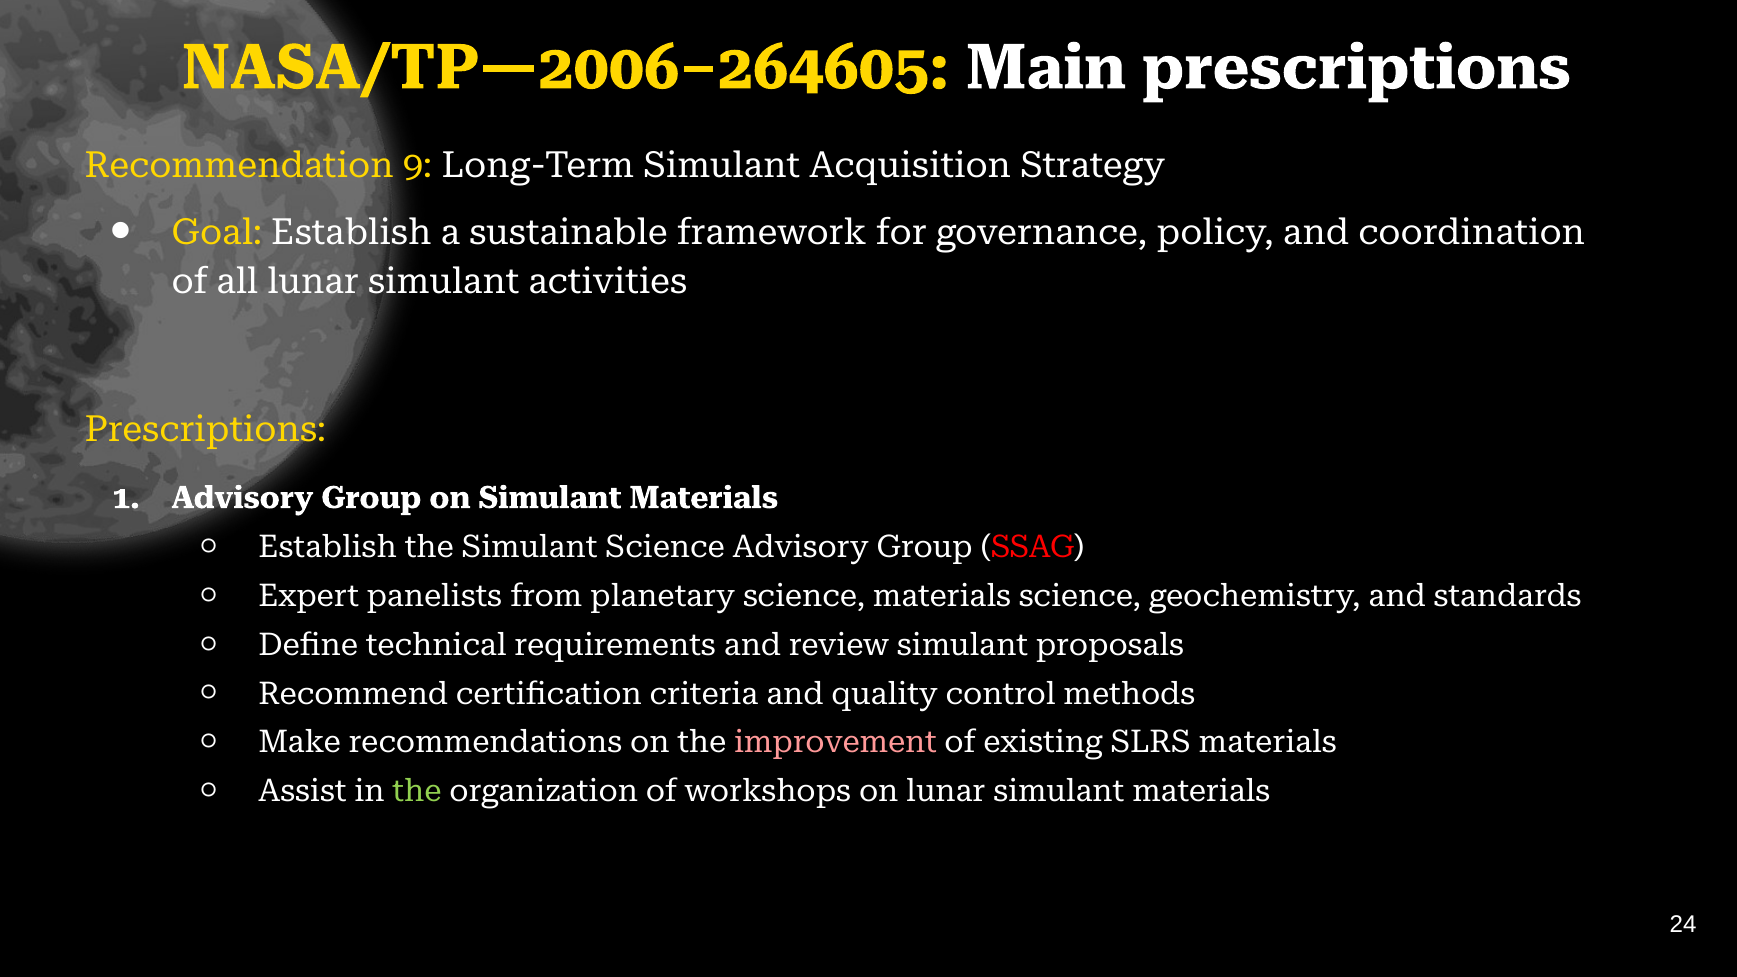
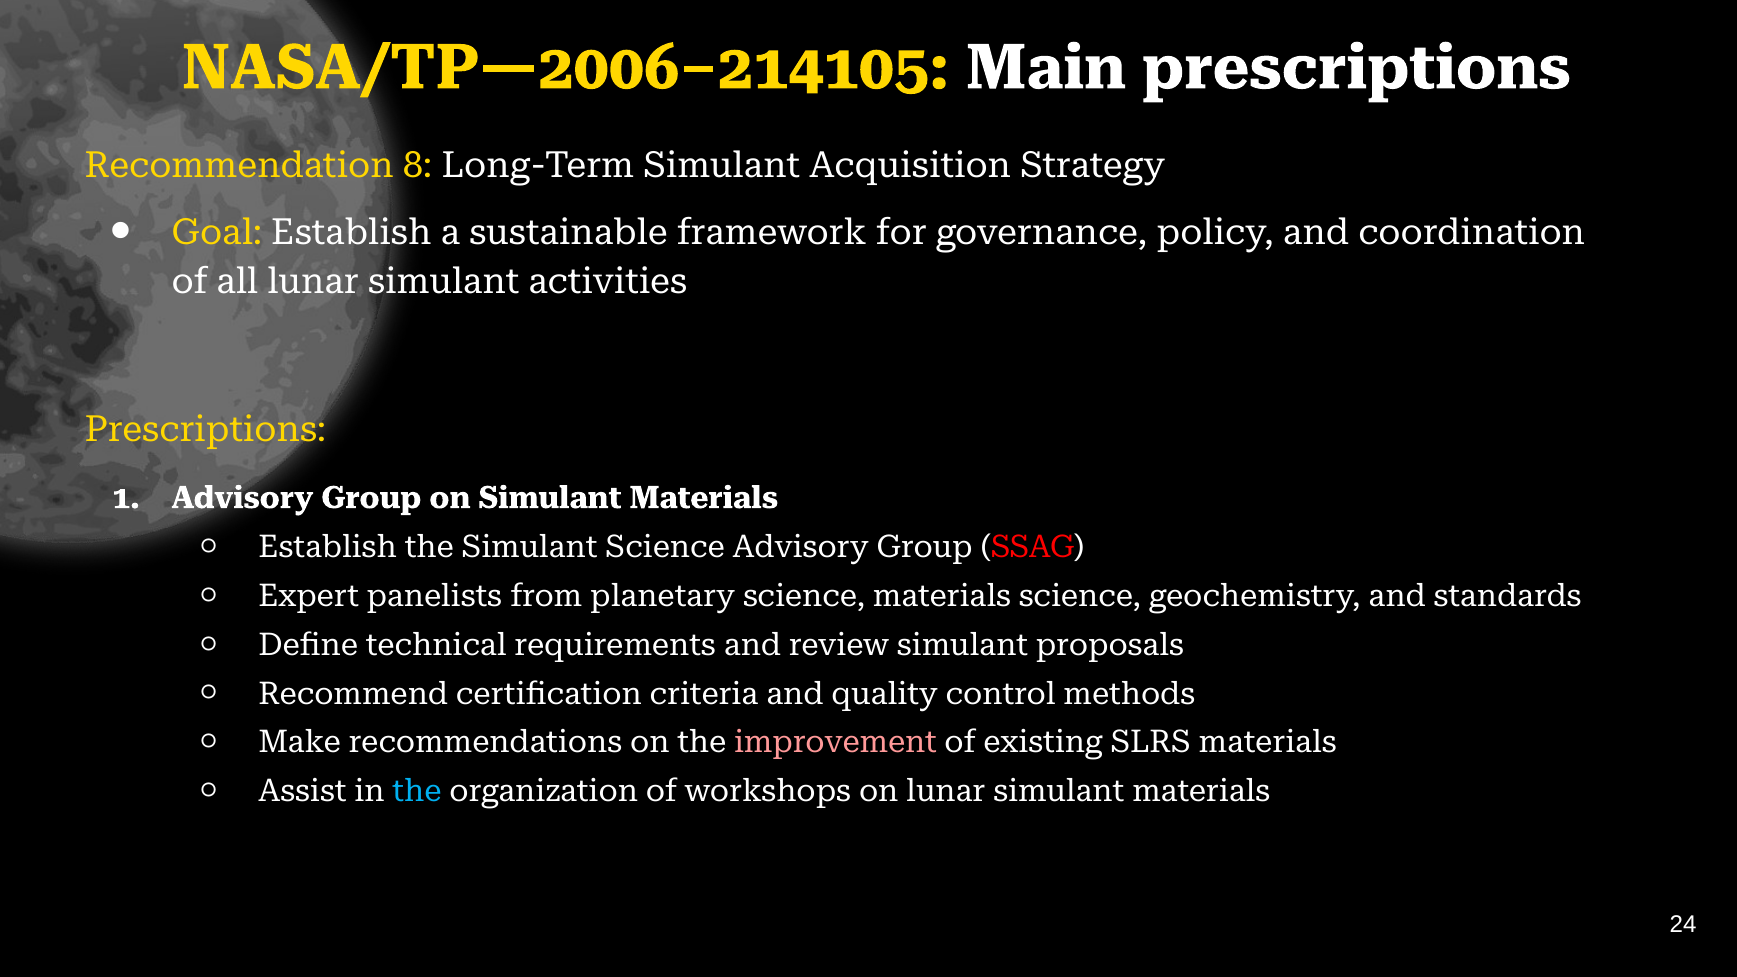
NASA/TP—2006–264605: NASA/TP—2006–264605 -> NASA/TP—2006–214105 (565, 68)
9: 9 -> 8 (418, 165)
the colour: light green -> light blue (417, 792)
